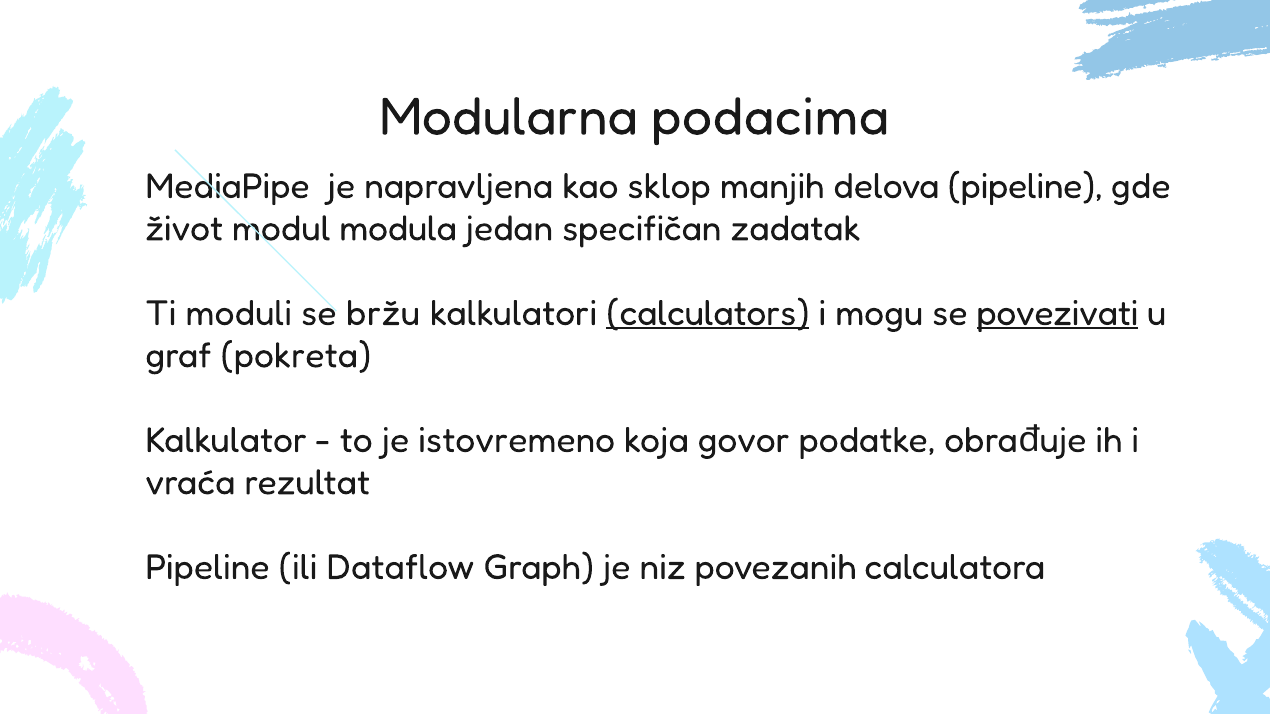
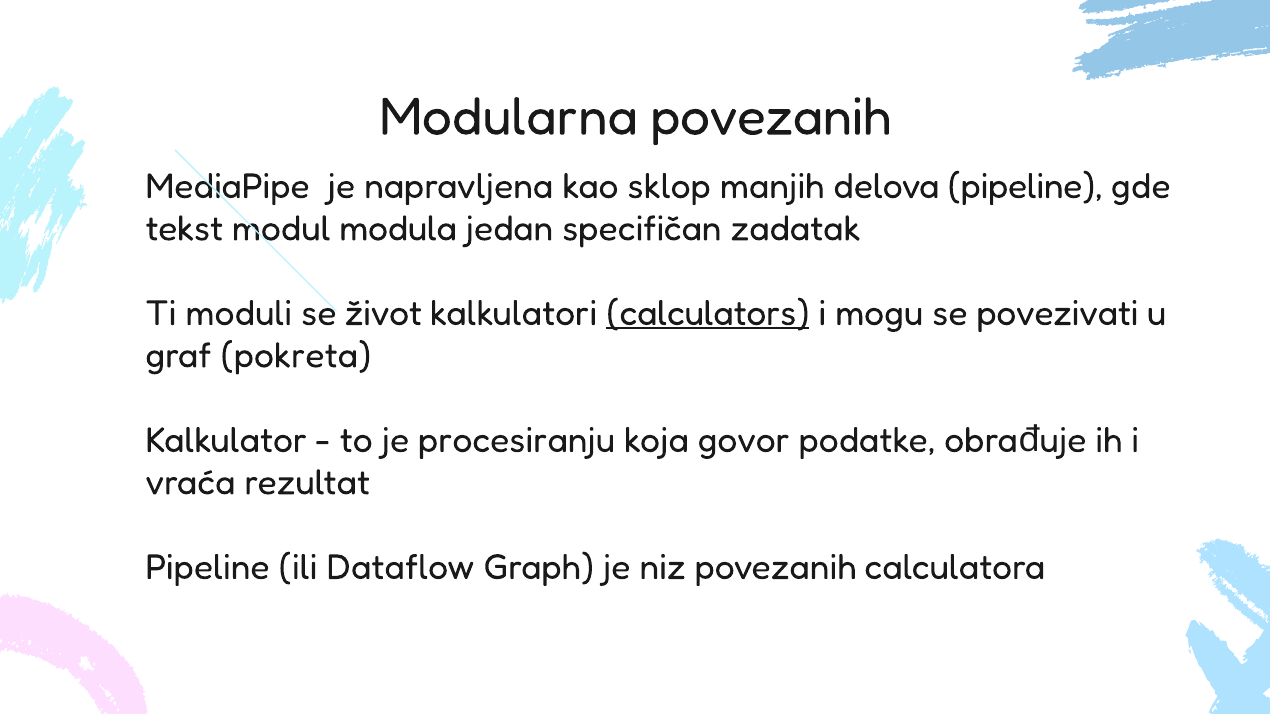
Modularna podacima: podacima -> povezanih (771, 117)
život: život -> tekst (184, 229)
bržu: bržu -> život (383, 313)
povezivati underline: present -> none (1057, 313)
istovremeno: istovremeno -> procesiranju (516, 440)
